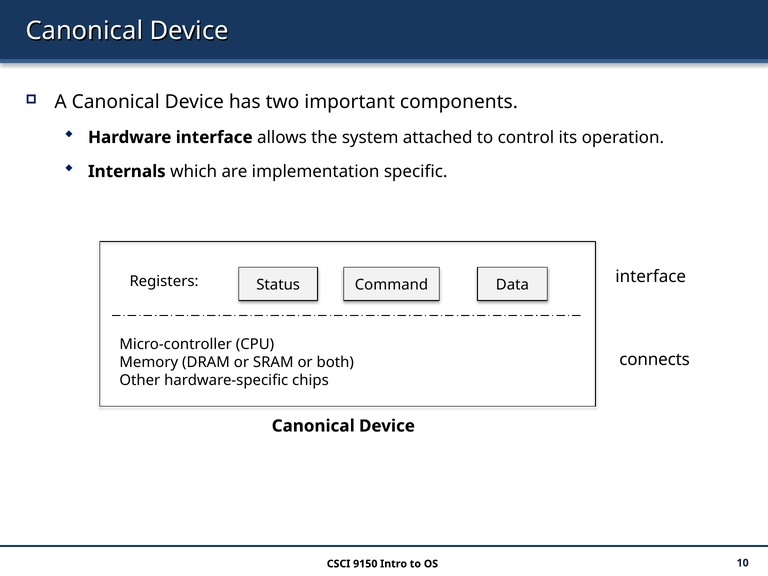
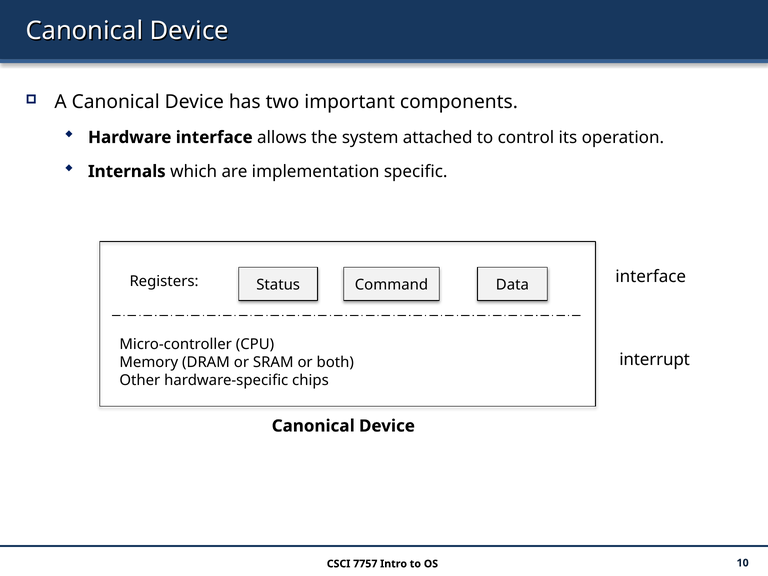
connects: connects -> interrupt (655, 359)
9150: 9150 -> 7757 (365, 564)
